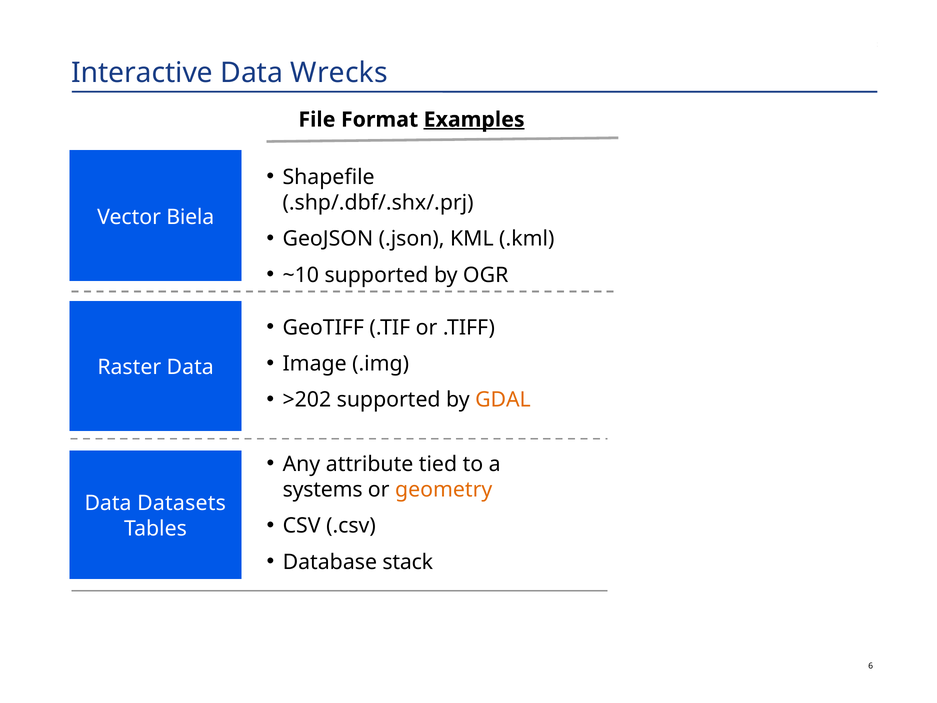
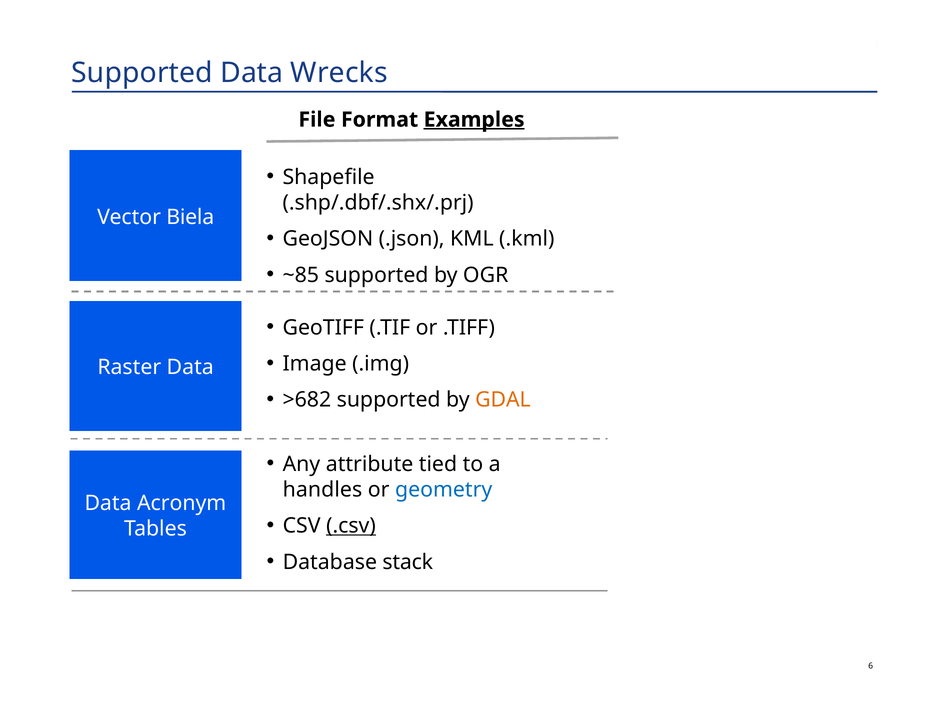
Interactive: Interactive -> Supported (142, 73)
~10: ~10 -> ~85 (301, 275)
>202: >202 -> >682 (307, 400)
systems: systems -> handles (323, 489)
geometry colour: orange -> blue (444, 489)
Datasets: Datasets -> Acronym (182, 503)
.csv underline: none -> present (351, 526)
